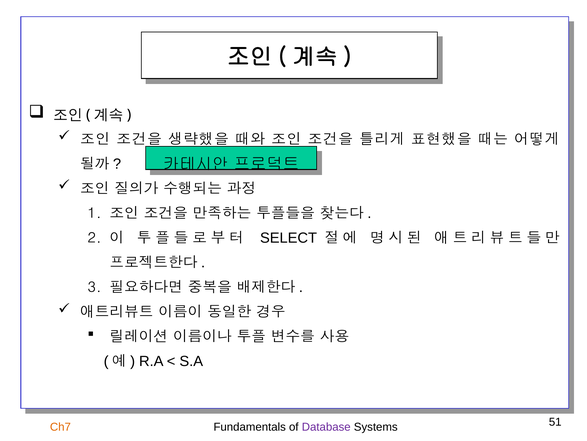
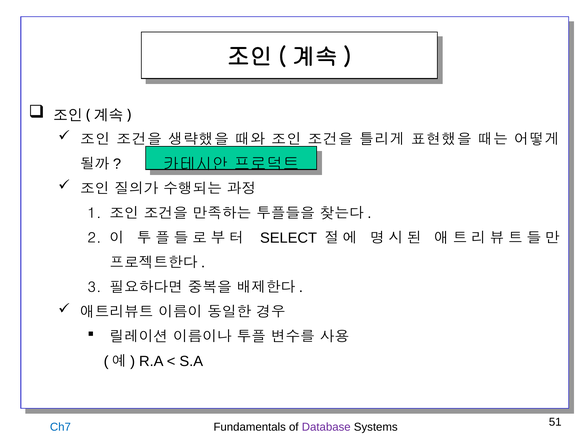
Ch7 colour: orange -> blue (60, 426)
